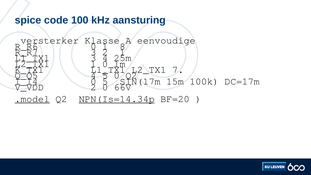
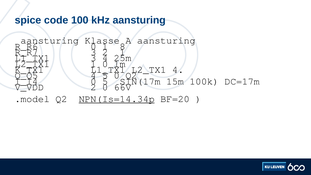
versterker: versterker -> aansturing (50, 41)
A eenvoudige: eenvoudige -> aansturing (166, 41)
L2_TX1 7: 7 -> 4 (178, 70)
.model underline: present -> none (32, 99)
